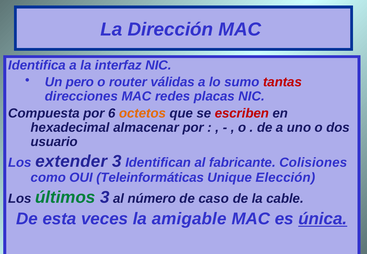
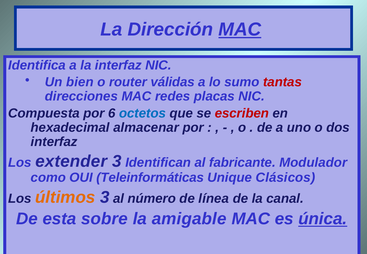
MAC underline: none -> present (240, 29)
pero: pero -> bien (80, 82)
octetos colour: orange -> blue (142, 113)
usuario: usuario -> interfaz (54, 142)
Colisiones: Colisiones -> Modulador (313, 163)
Elección: Elección -> Clásicos (285, 178)
últimos colour: green -> orange (65, 197)
caso: caso -> línea (214, 199)
cable: cable -> canal (285, 199)
veces: veces -> sobre (105, 219)
